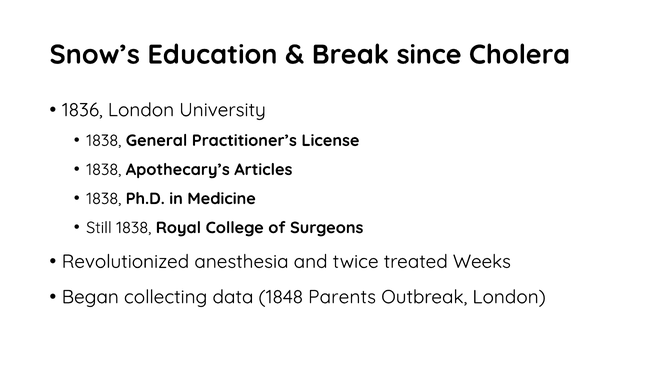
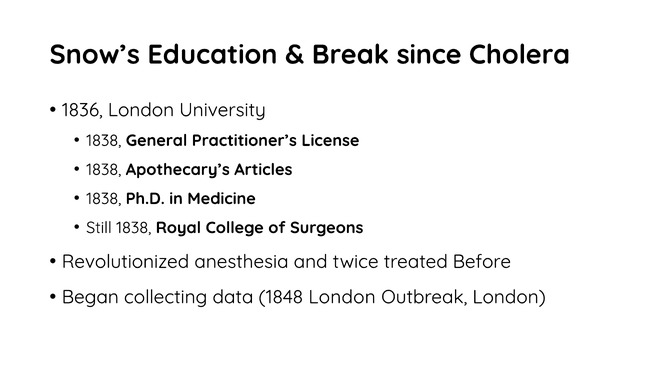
Weeks: Weeks -> Before (482, 261)
1848 Parents: Parents -> London (342, 297)
